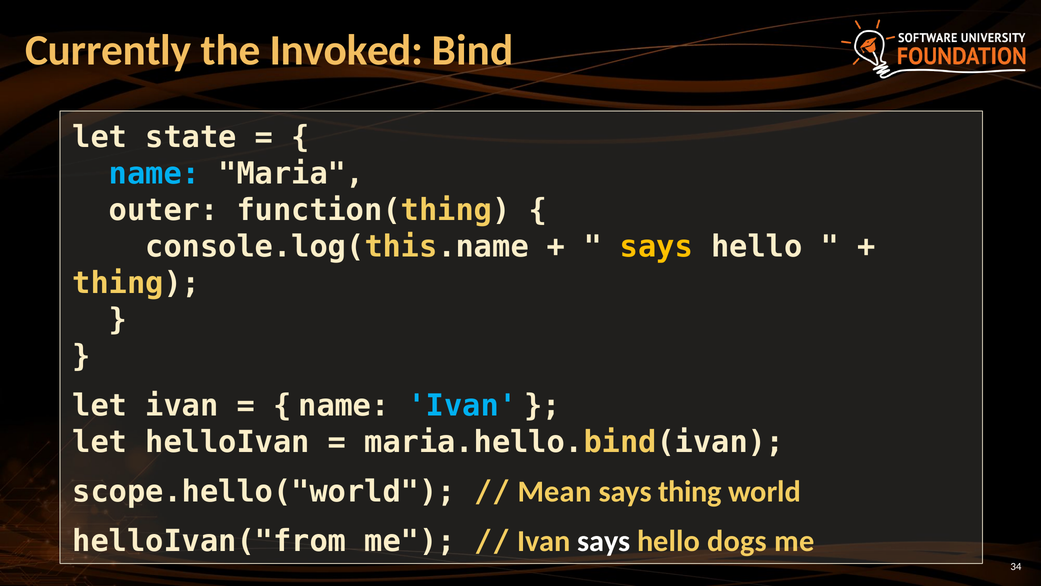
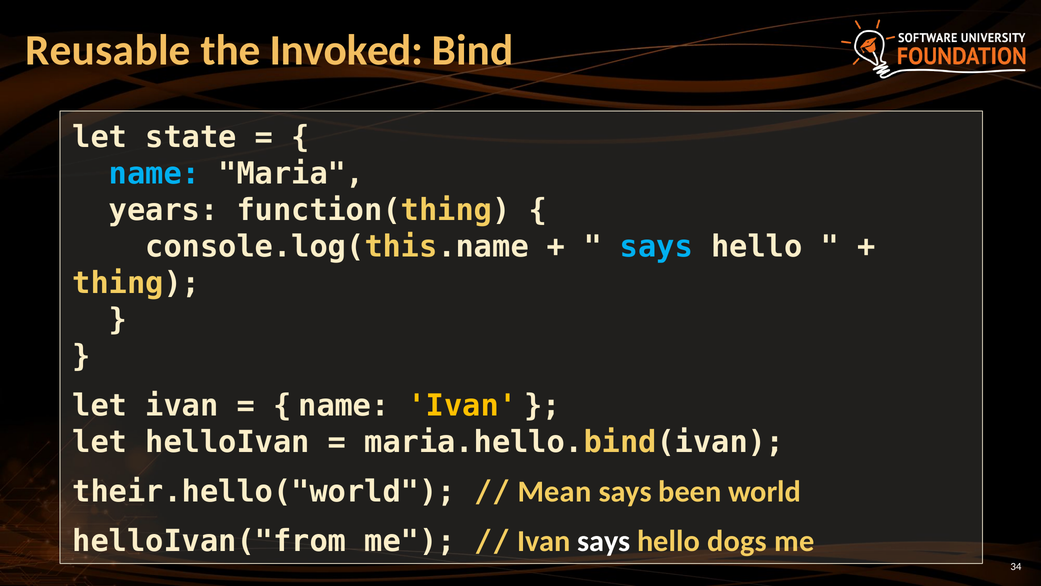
Currently: Currently -> Reusable (108, 51)
outer: outer -> years (164, 210)
says colour: yellow -> light blue (656, 247)
Ivan colour: light blue -> yellow (462, 406)
scope.hello("world: scope.hello("world -> their.hello("world (264, 491)
says thing: thing -> been (690, 491)
